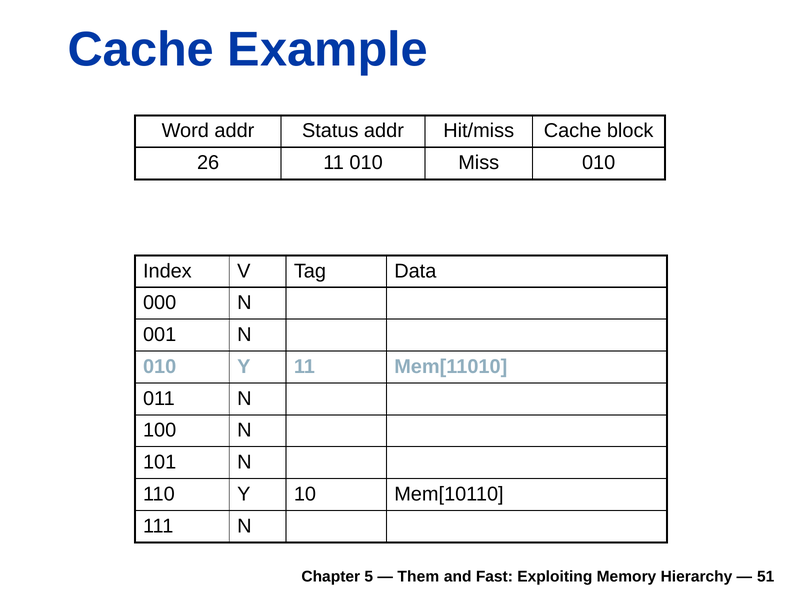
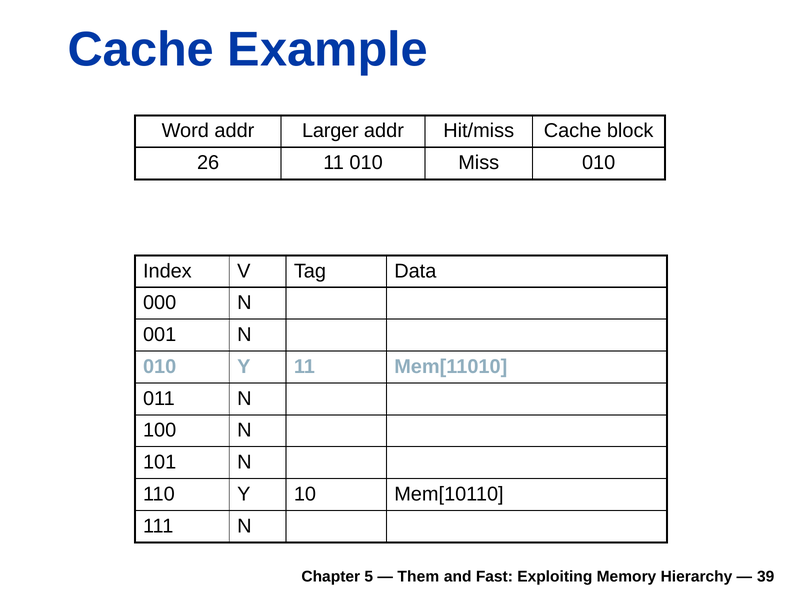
Status: Status -> Larger (330, 131)
51: 51 -> 39 (766, 576)
